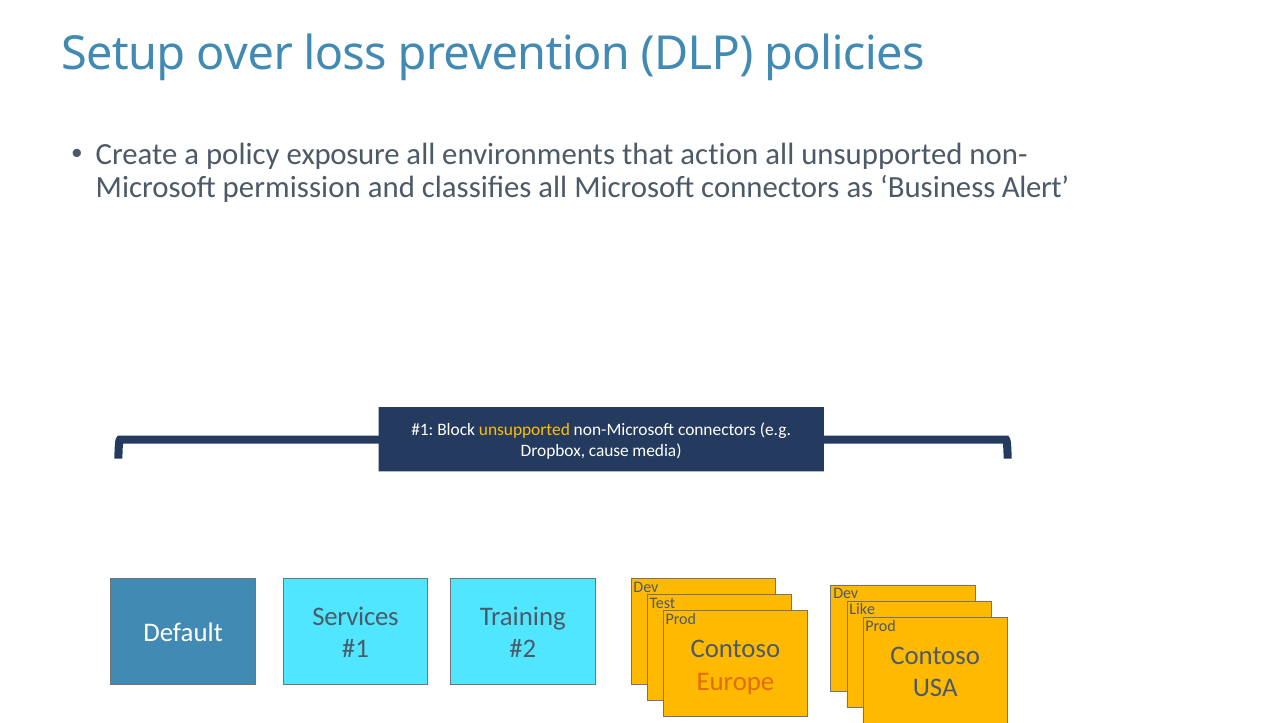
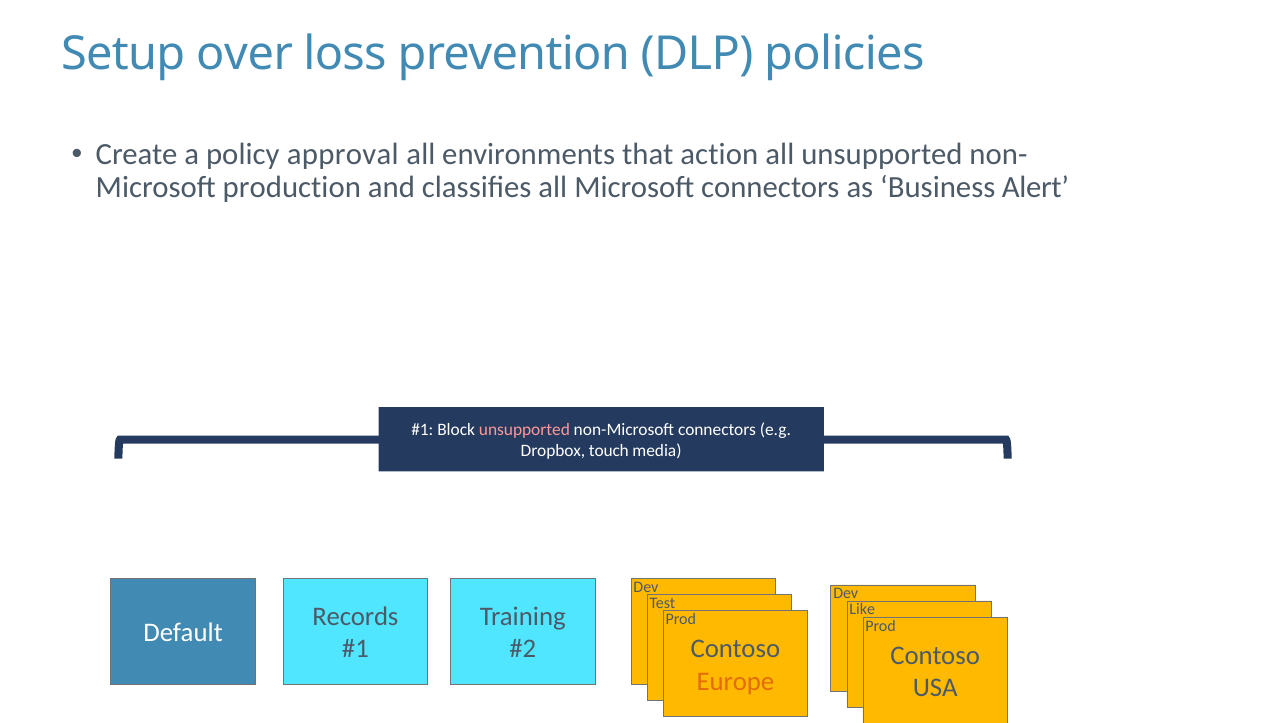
exposure: exposure -> approval (343, 154)
permission: permission -> production (292, 188)
unsupported colour: yellow -> pink (524, 430)
cause: cause -> touch (609, 451)
Services: Services -> Records (355, 617)
